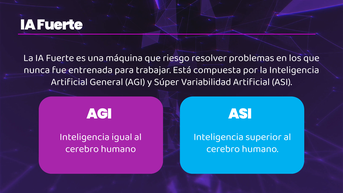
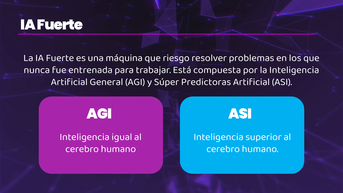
Variabilidad: Variabilidad -> Predictoras (206, 82)
